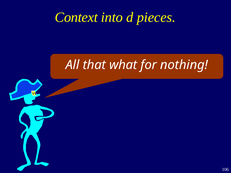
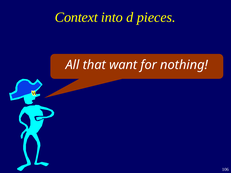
what: what -> want (123, 65)
